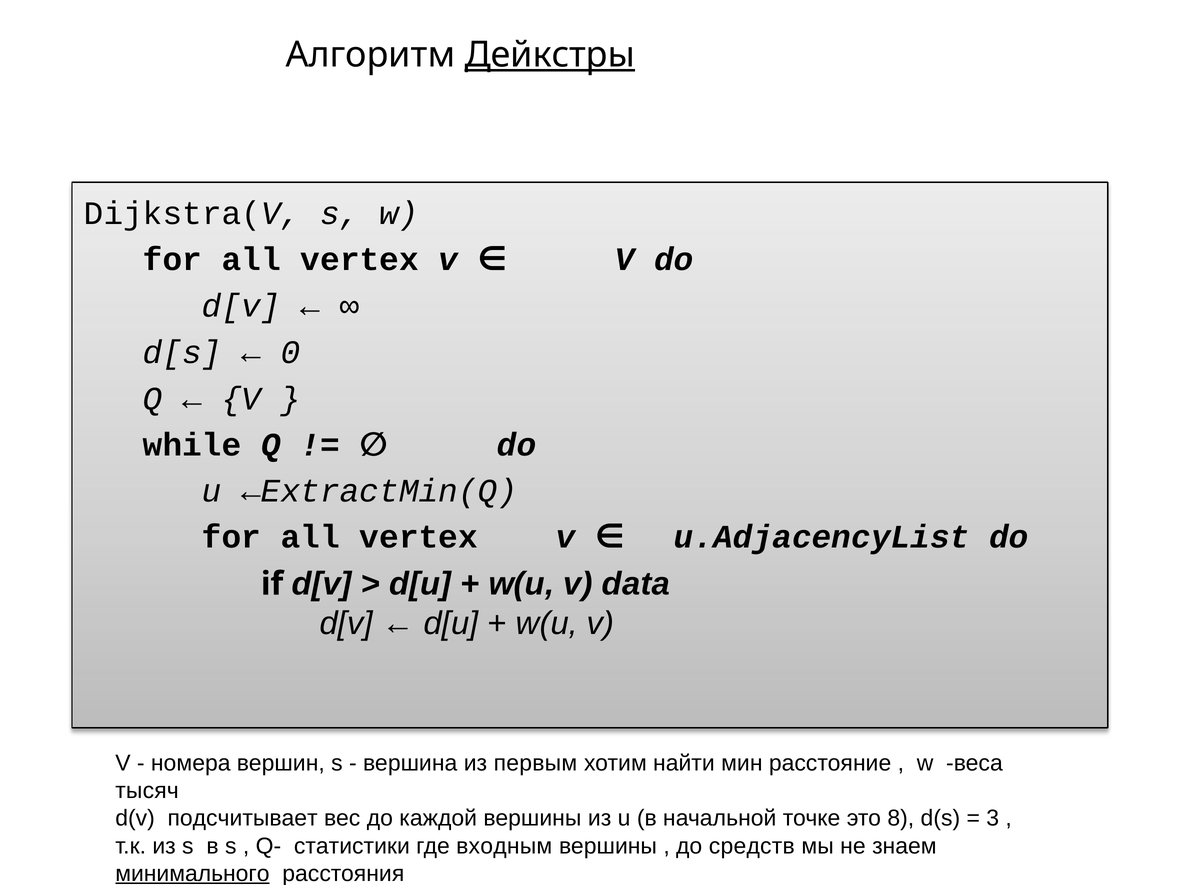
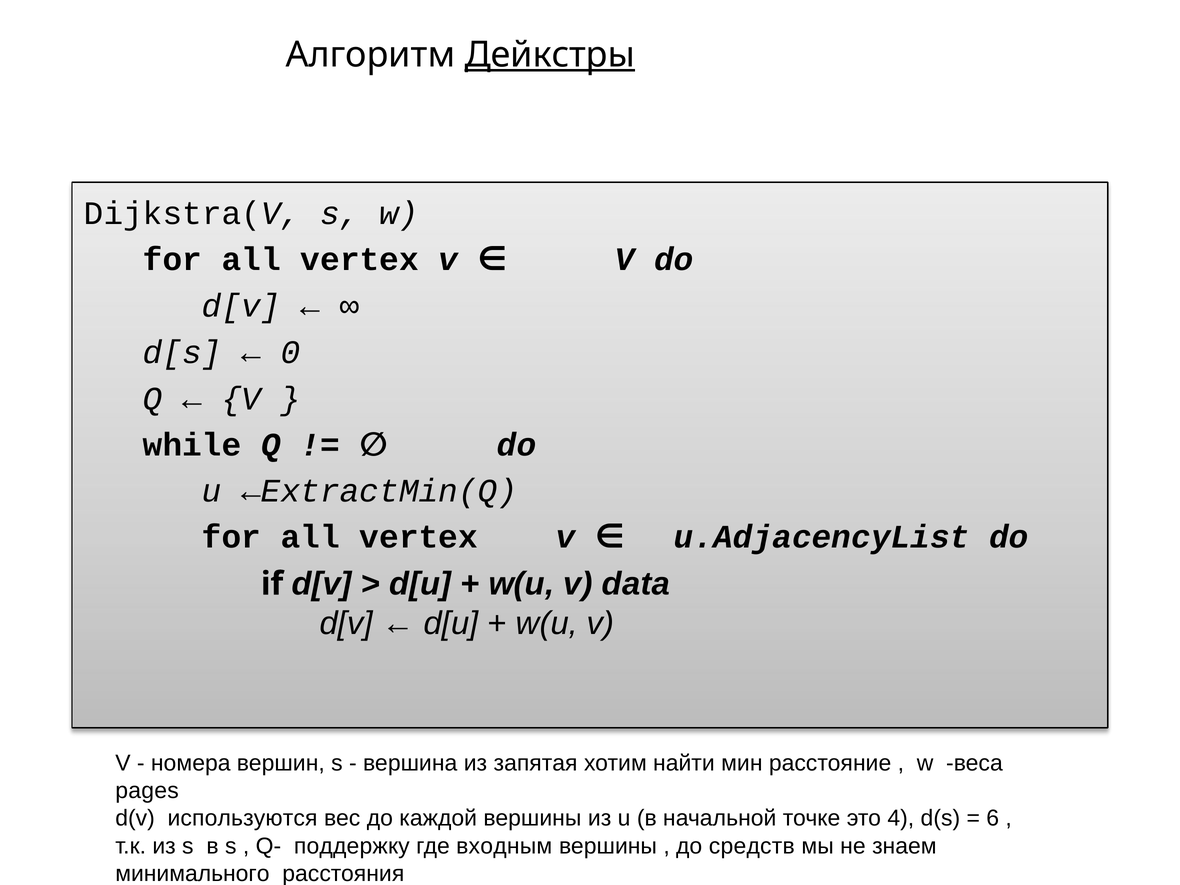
первым: первым -> запятая (536, 763)
тысяч: тысяч -> pages (147, 791)
подсчитывает: подсчитывает -> используются (243, 818)
8: 8 -> 4 (901, 818)
3: 3 -> 6 (993, 818)
статистики: статистики -> поддержку (352, 846)
минимального underline: present -> none (192, 873)
